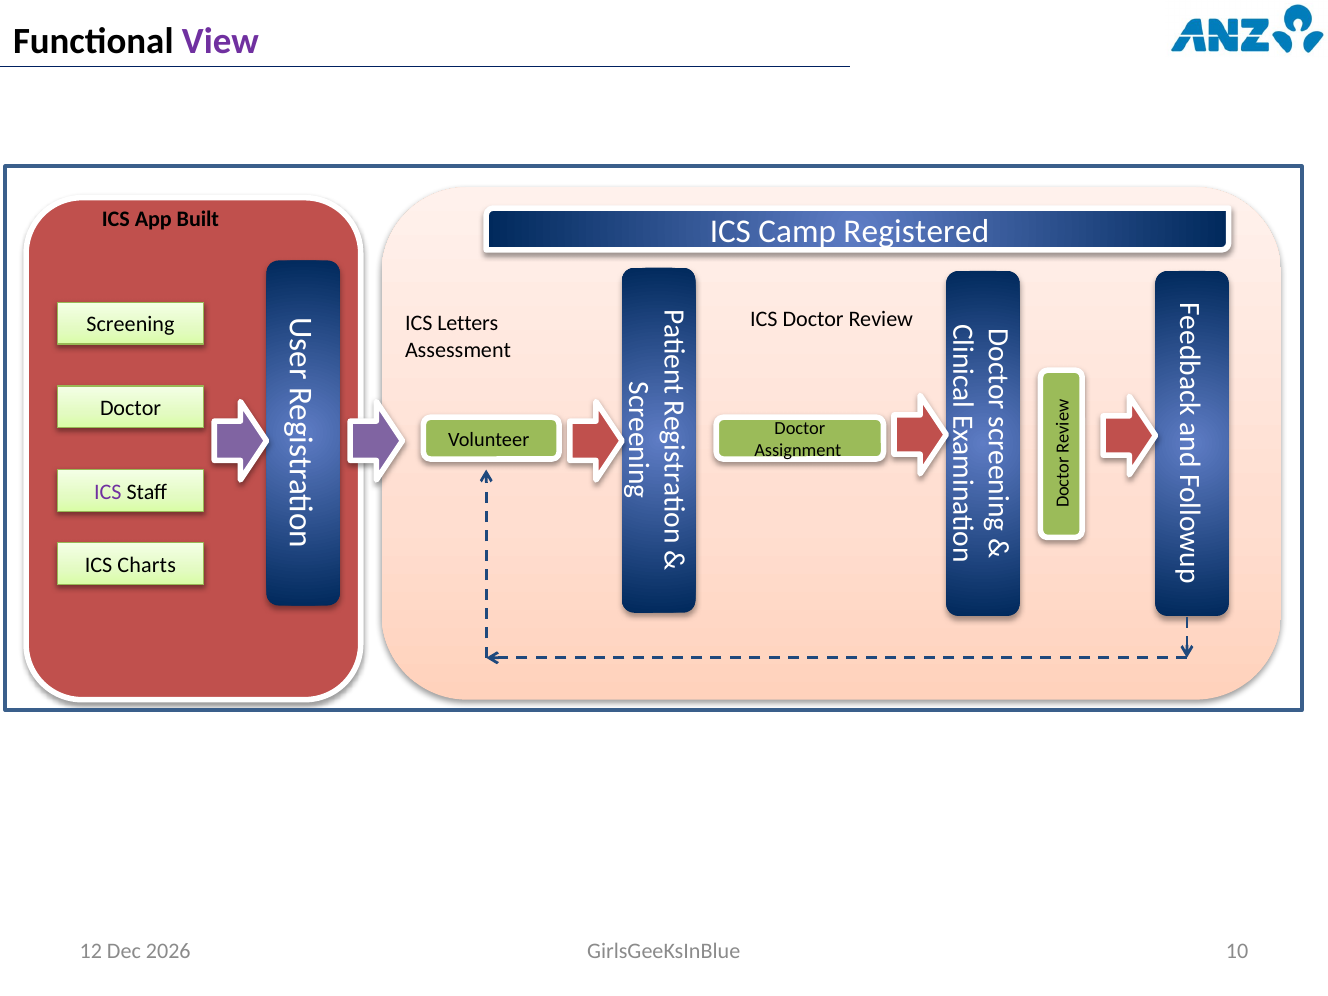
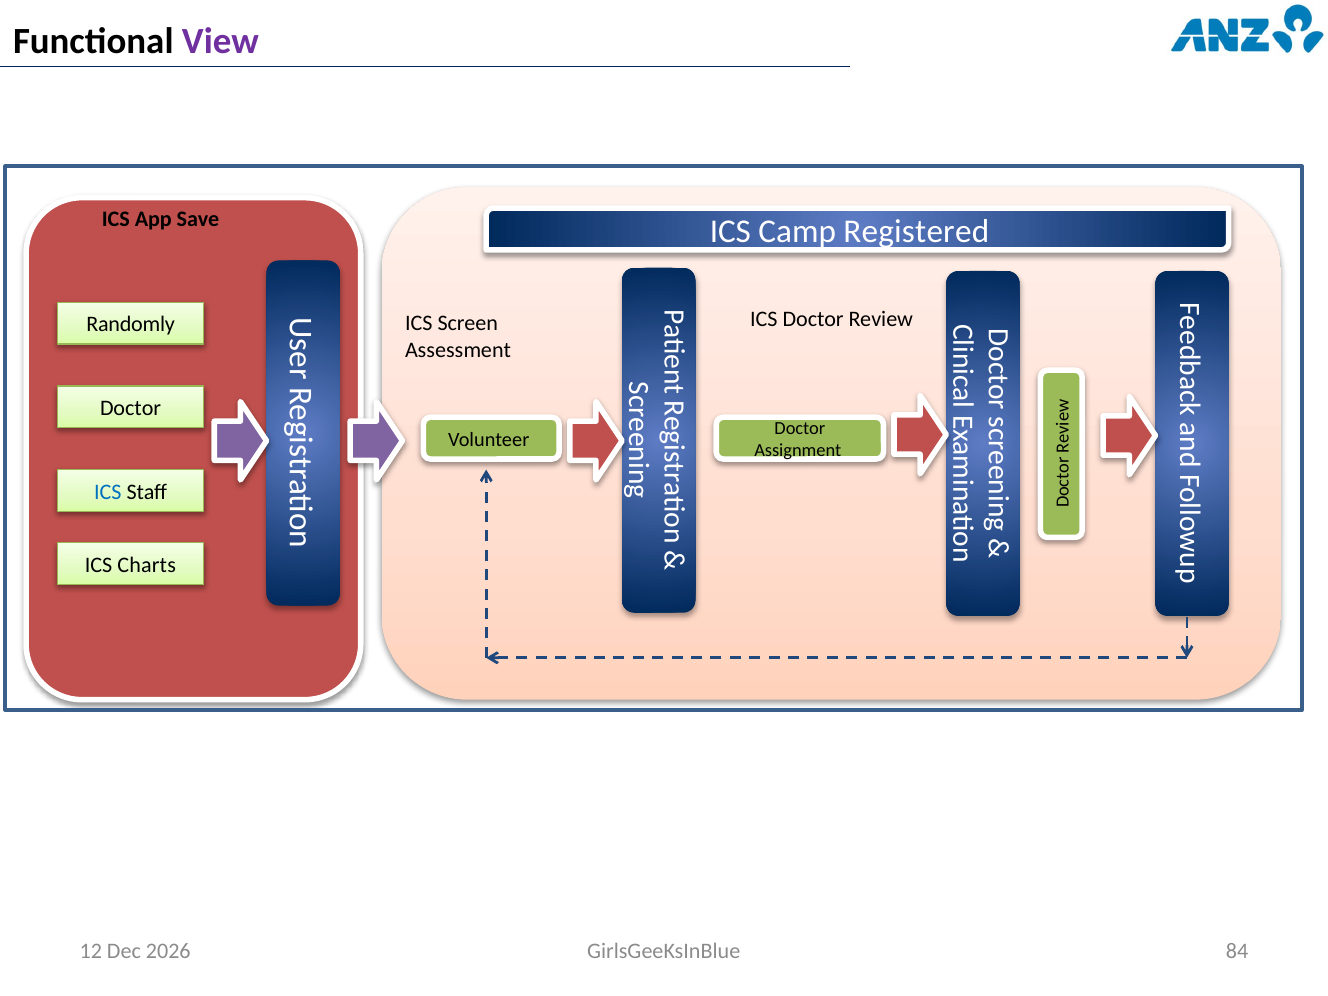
Built: Built -> Save (198, 219)
Letters: Letters -> Screen (468, 324)
Screening: Screening -> Randomly (131, 325)
ICS colour: purple -> blue (108, 492)
10: 10 -> 84 (1237, 951)
